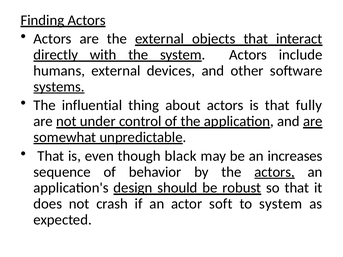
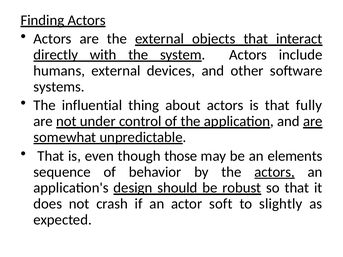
systems underline: present -> none (59, 87)
black: black -> those (181, 156)
increases: increases -> elements (295, 156)
to system: system -> slightly (281, 204)
